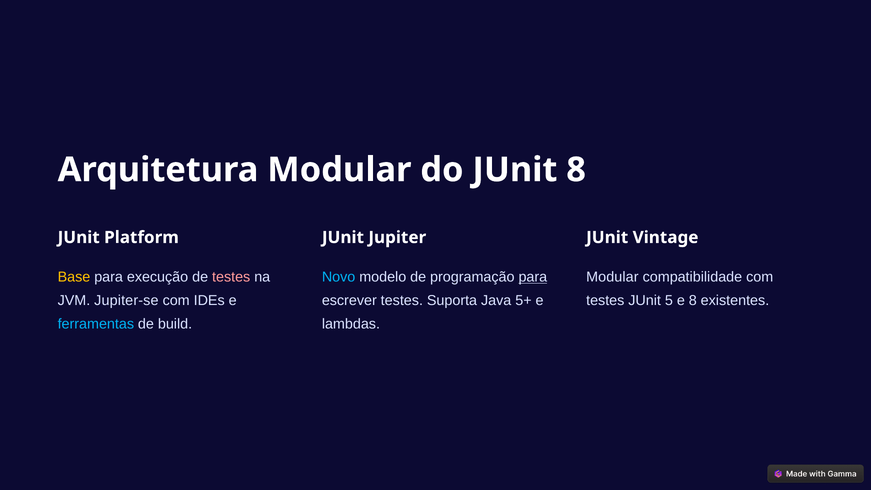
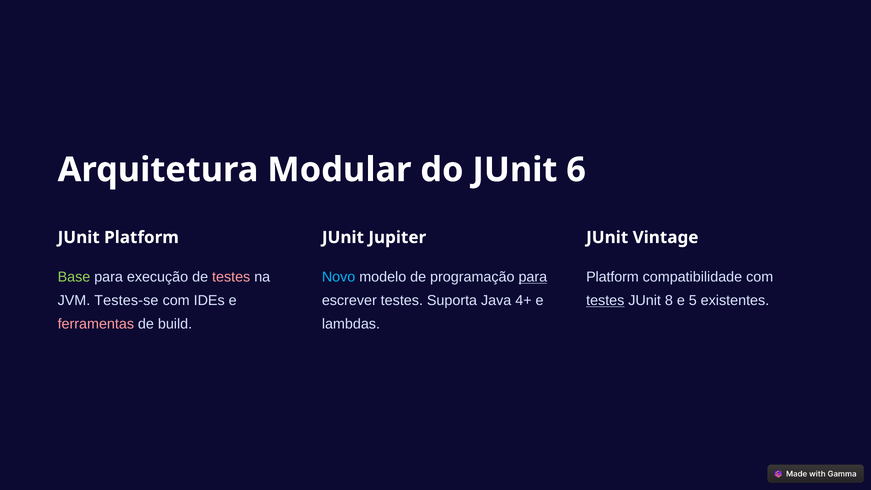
JUnit 8: 8 -> 6 (576, 170)
Base colour: yellow -> light green (74, 277)
Modular: Modular -> Platform (612, 277)
Jupiter-se: Jupiter-se -> Testes-se (126, 300)
5+: 5+ -> 4+ (523, 300)
testes underline: none -> present (605, 300)
5: 5 -> 8 (669, 300)
e 8: 8 -> 5 (693, 300)
ferramentas colour: light blue -> pink (96, 324)
